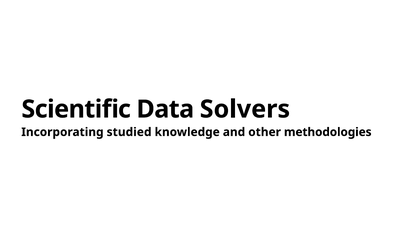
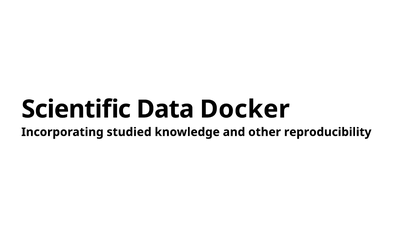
Solvers: Solvers -> Docker (245, 109)
methodologies: methodologies -> reproducibility (328, 132)
